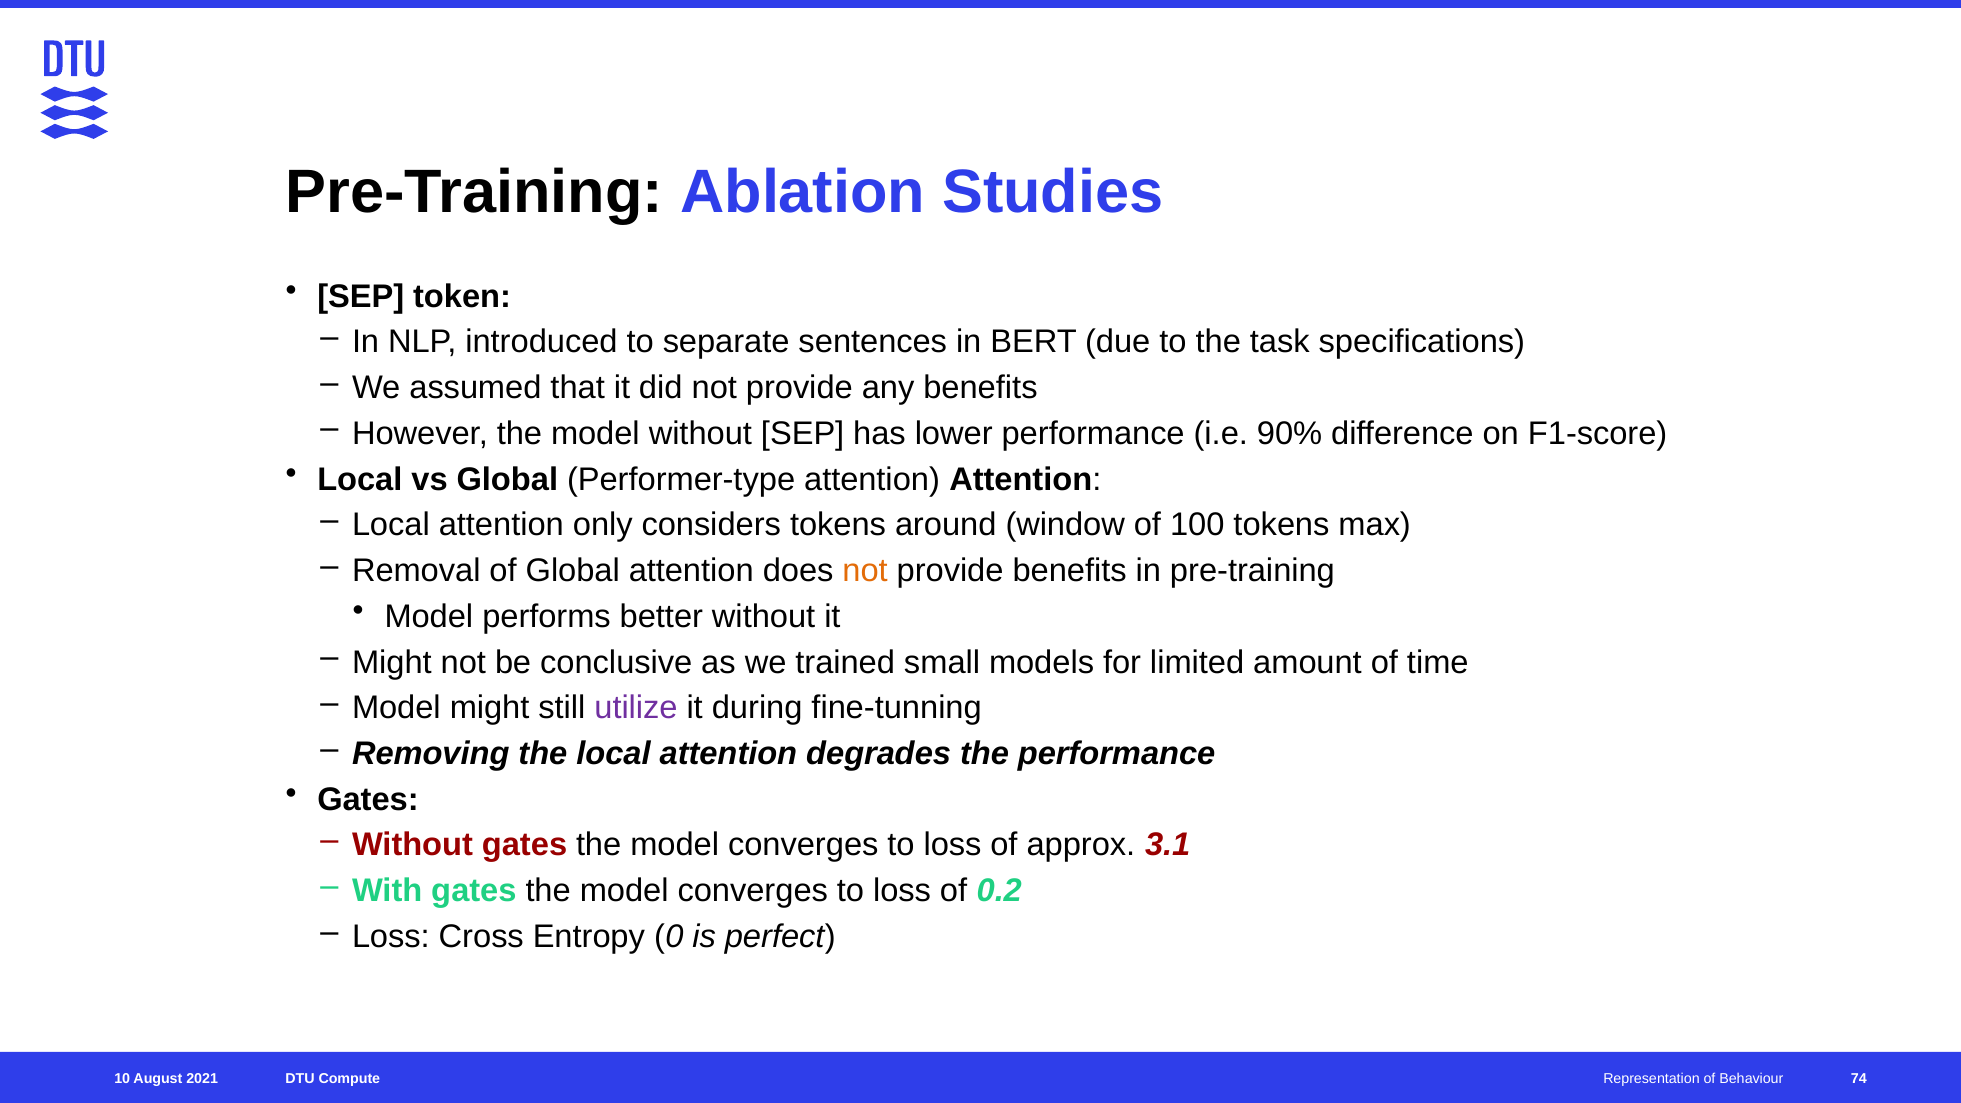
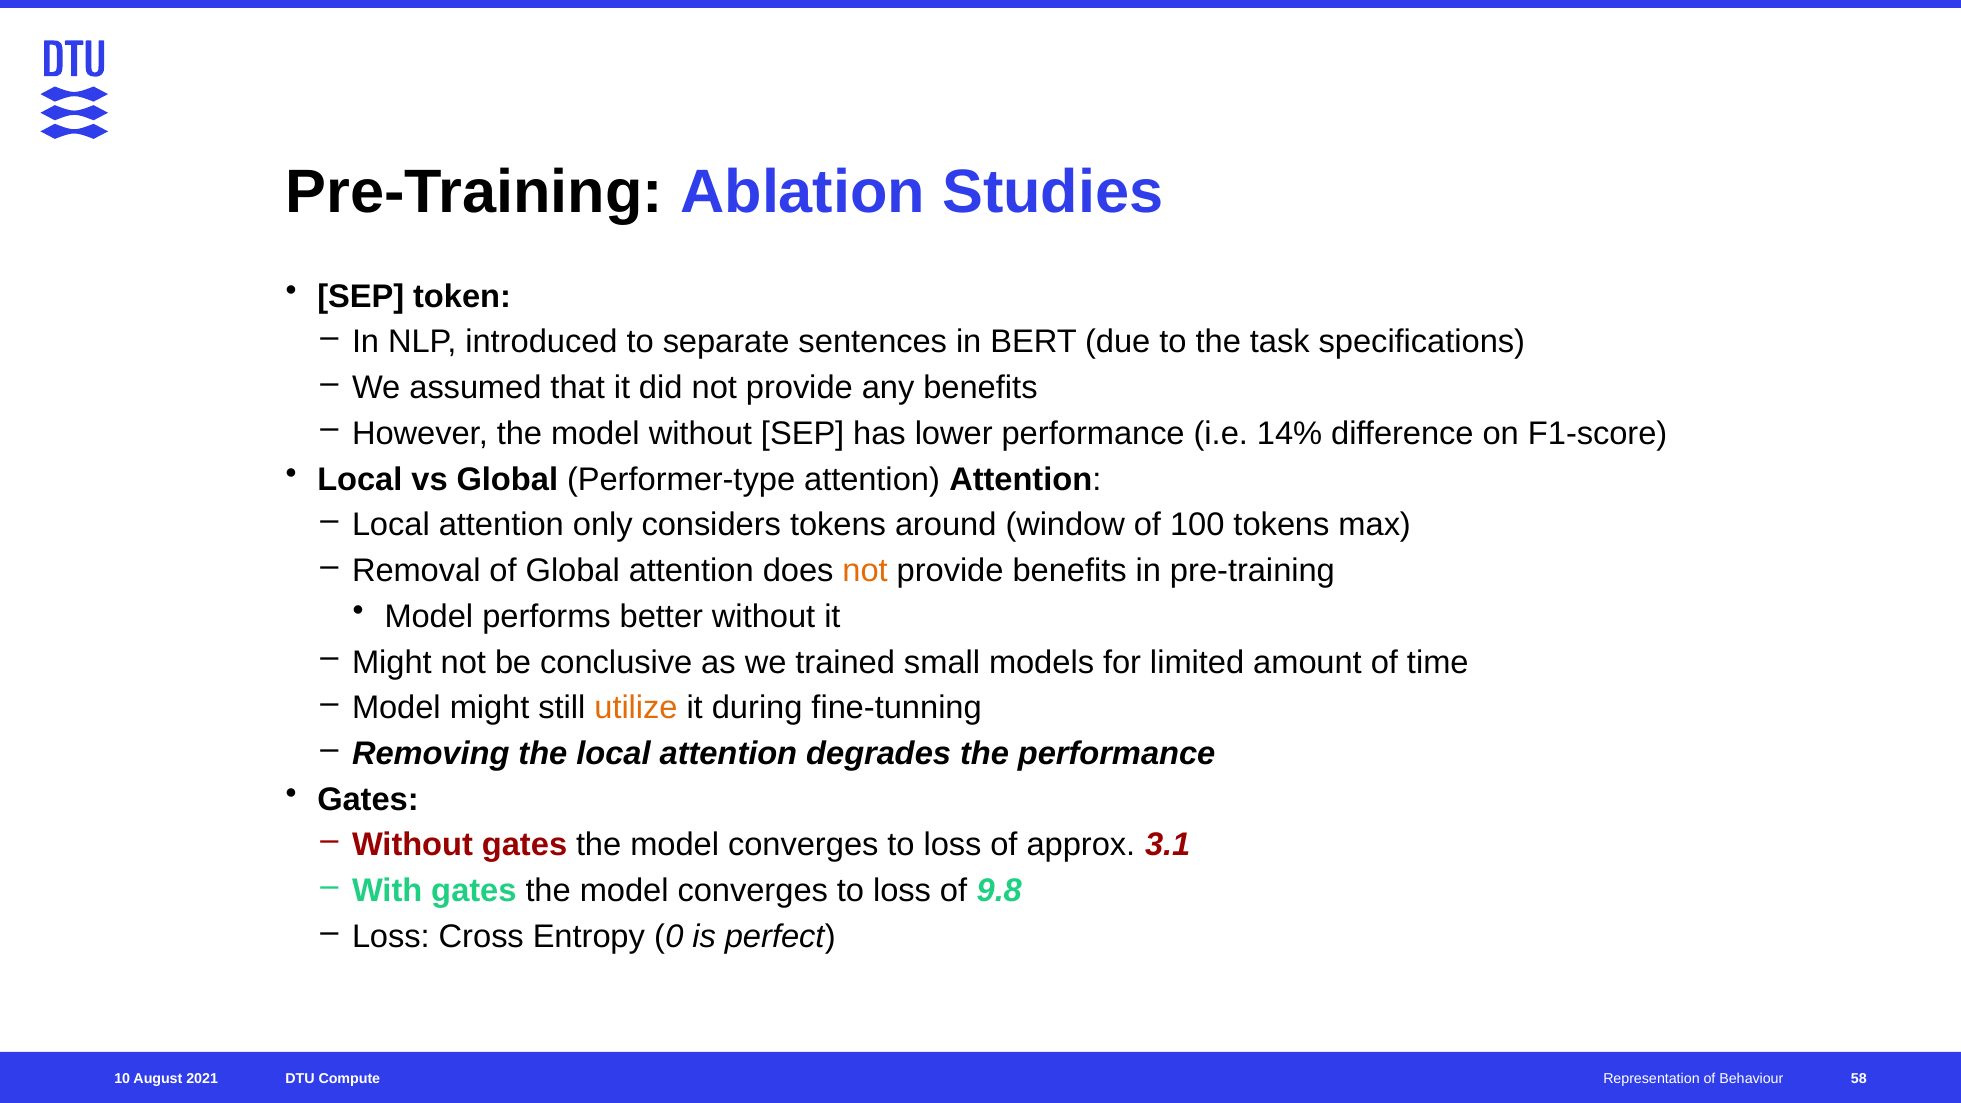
90%: 90% -> 14% (1290, 434)
utilize colour: purple -> orange (636, 708)
0.2: 0.2 -> 9.8 (999, 891)
74: 74 -> 58 (1859, 1079)
